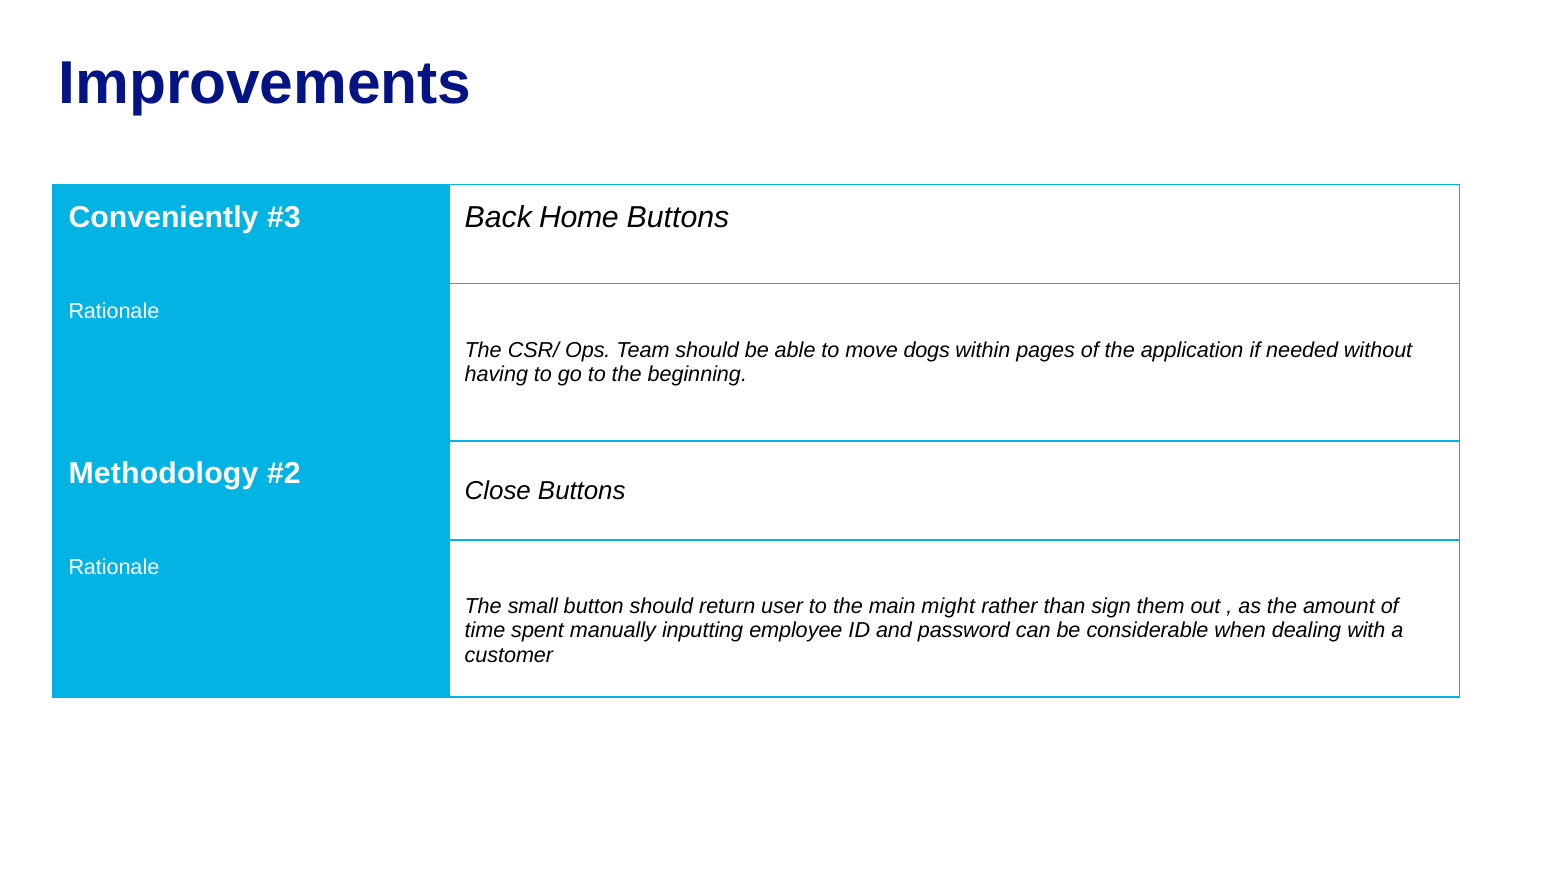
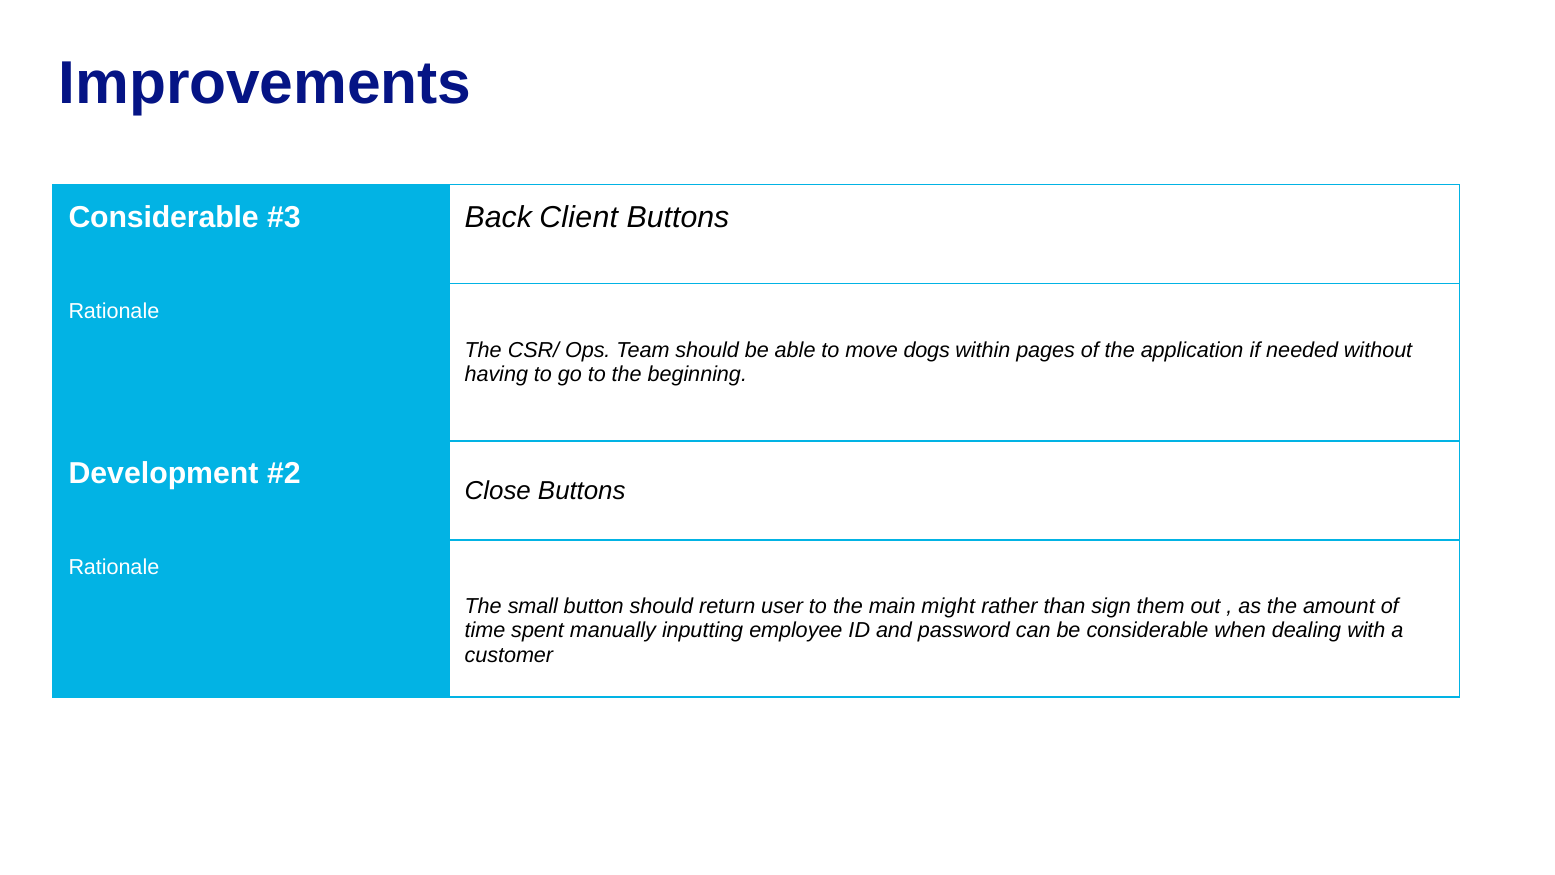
Conveniently: Conveniently -> Considerable (164, 218)
Home: Home -> Client (579, 218)
Methodology: Methodology -> Development (164, 474)
